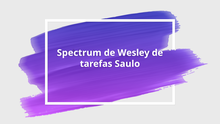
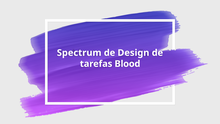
Wesley: Wesley -> Design (133, 53)
Saulo: Saulo -> Blood (127, 64)
